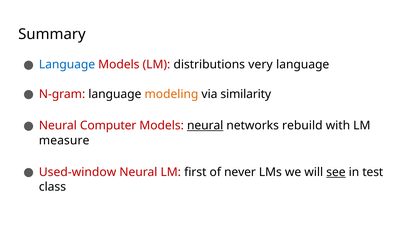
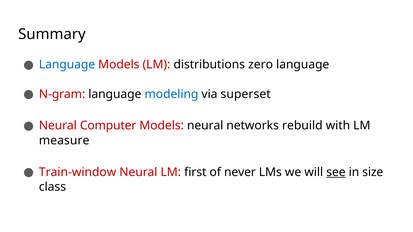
very: very -> zero (261, 65)
modeling colour: orange -> blue (171, 94)
similarity: similarity -> superset (246, 94)
neural underline: present -> none (205, 126)
Used-window: Used-window -> Train-window (78, 172)
test: test -> size (373, 172)
